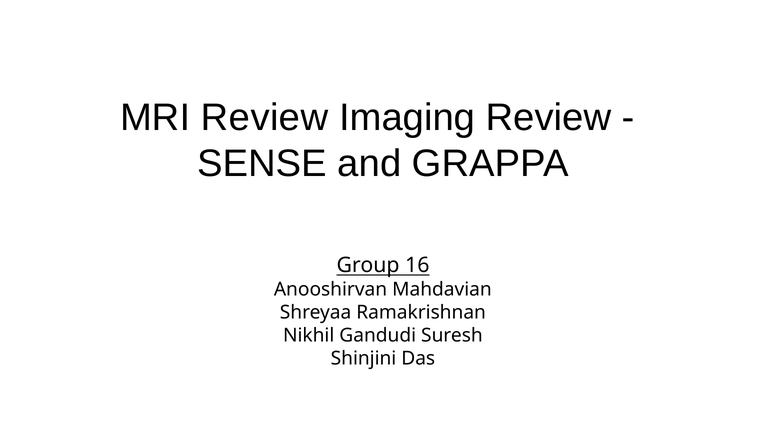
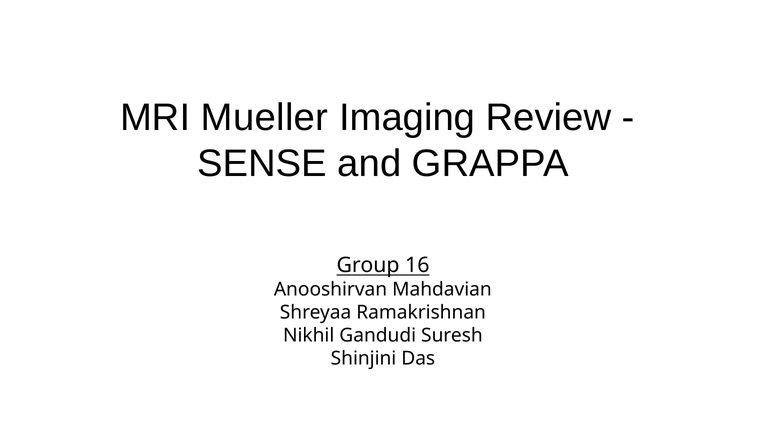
MRI Review: Review -> Mueller (265, 117)
